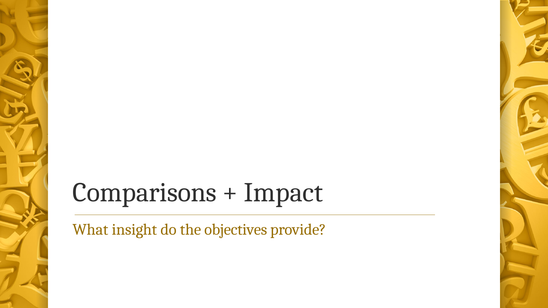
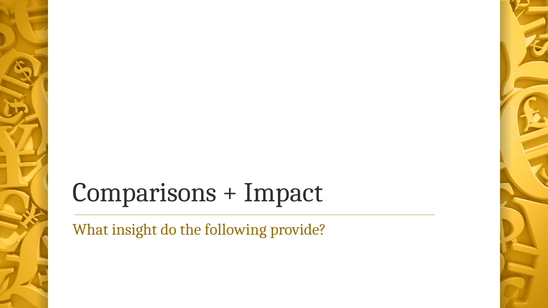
objectives: objectives -> following (236, 230)
